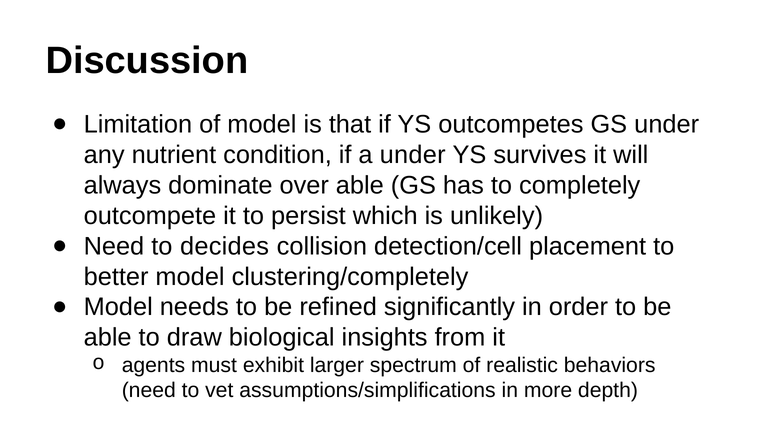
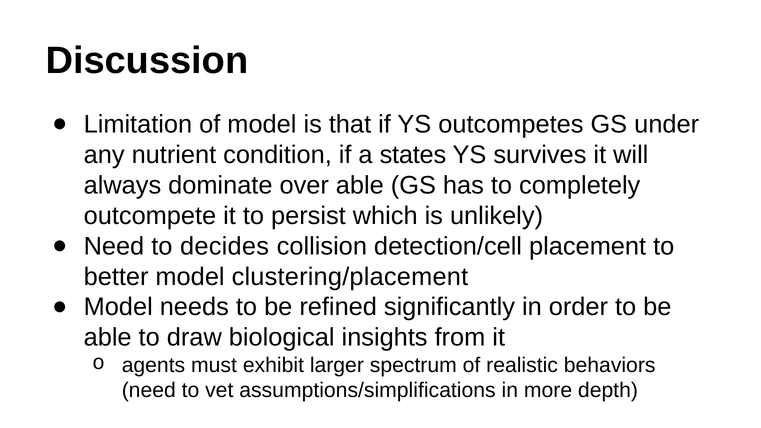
a under: under -> states (413, 155)
clustering/completely: clustering/completely -> clustering/placement (350, 277)
